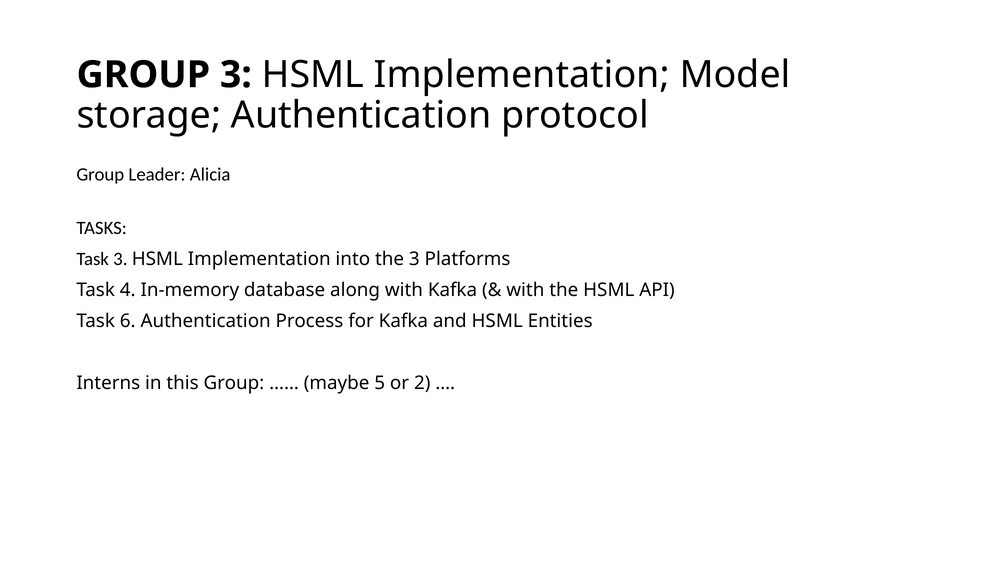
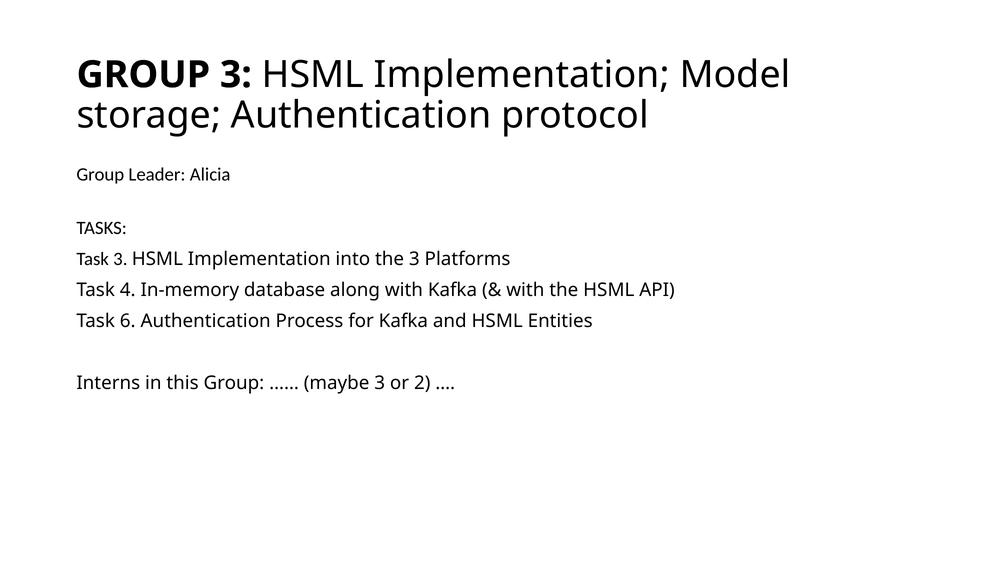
maybe 5: 5 -> 3 (380, 383)
